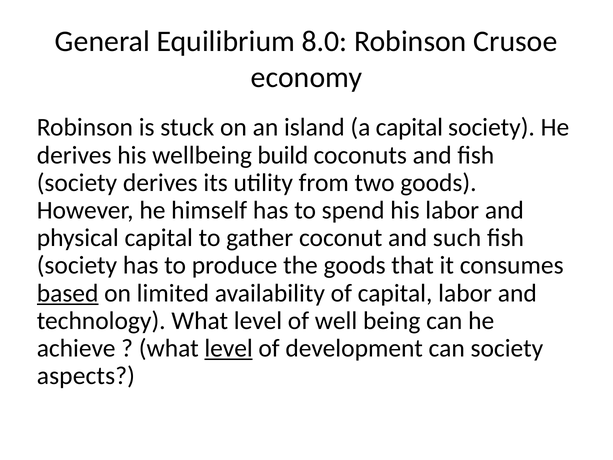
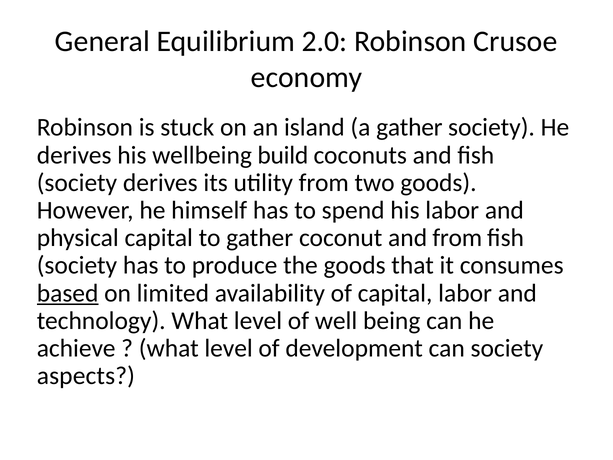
8.0: 8.0 -> 2.0 (324, 41)
a capital: capital -> gather (409, 127)
and such: such -> from (457, 238)
level underline: present -> none (229, 348)
